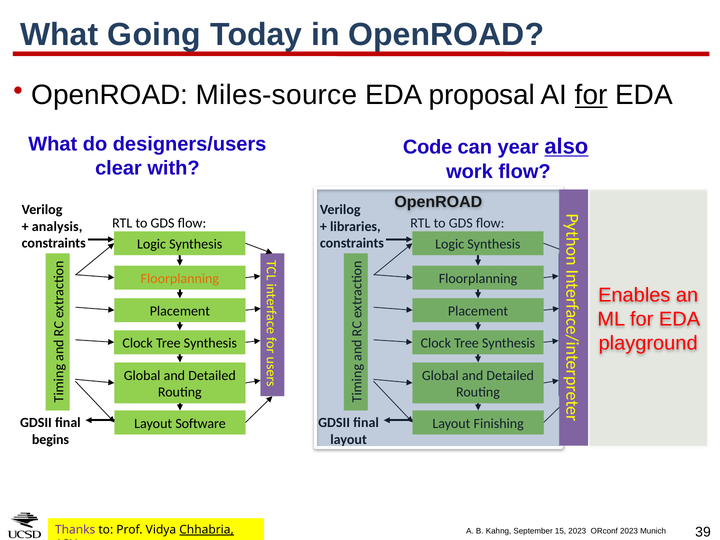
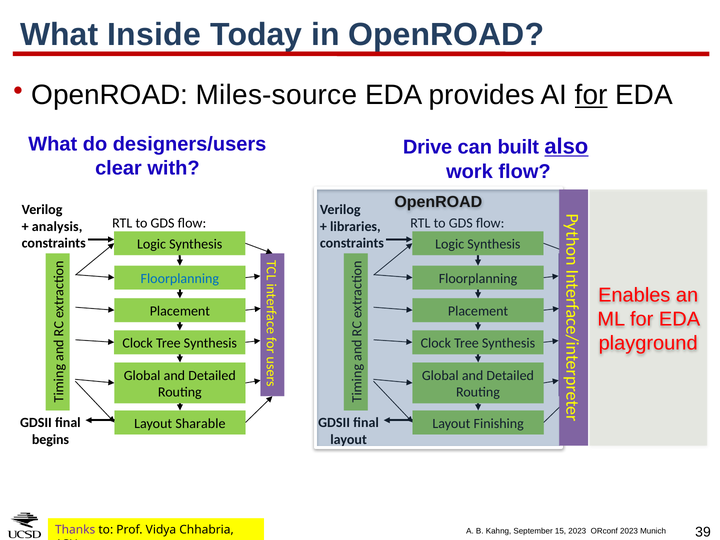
Going: Going -> Inside (154, 35)
proposal: proposal -> provides (482, 95)
Code: Code -> Drive (428, 147)
year: year -> built (518, 147)
Floorplanning colour: orange -> blue (180, 279)
Software: Software -> Sharable (200, 423)
Chhabria underline: present -> none (207, 530)
